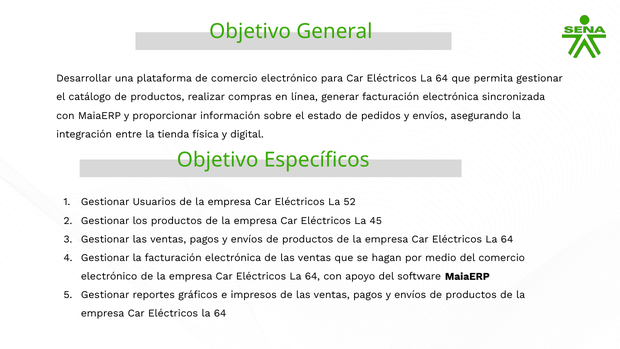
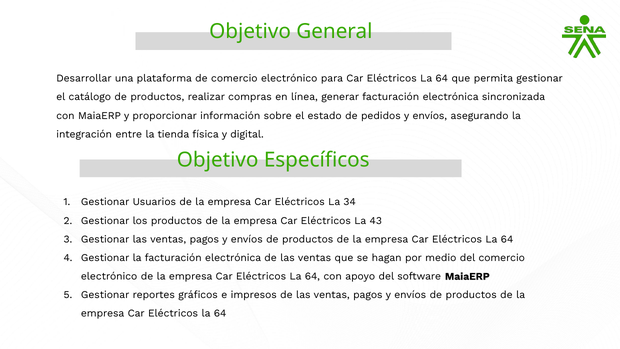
52: 52 -> 34 (350, 202)
45: 45 -> 43 (376, 220)
